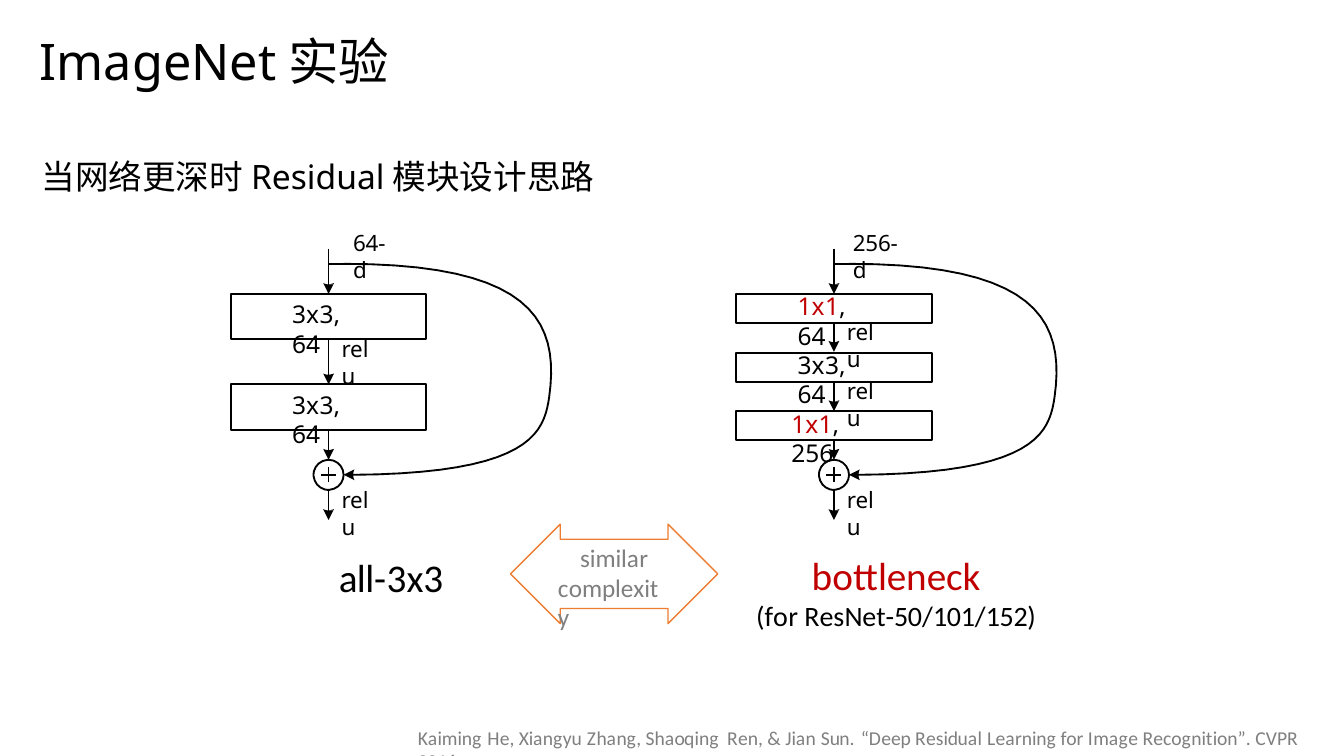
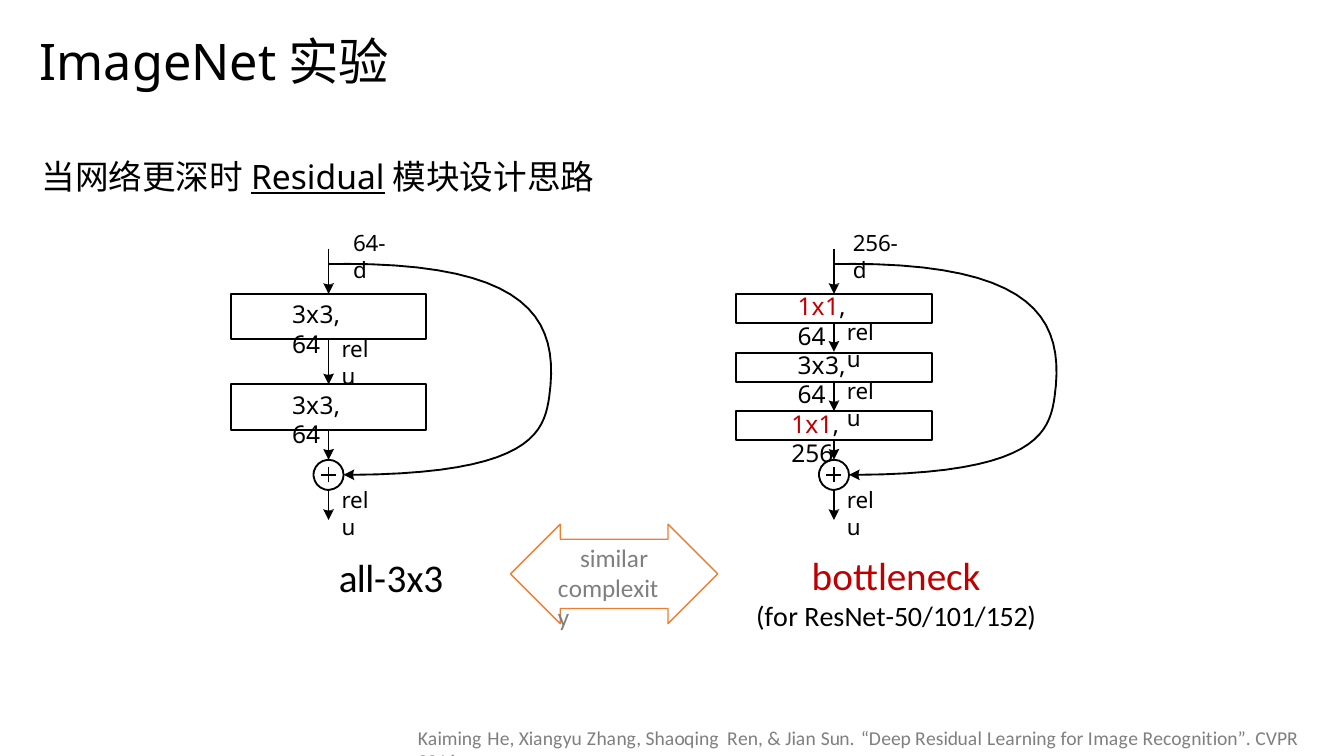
Residual underline: none -> present (318, 178)
